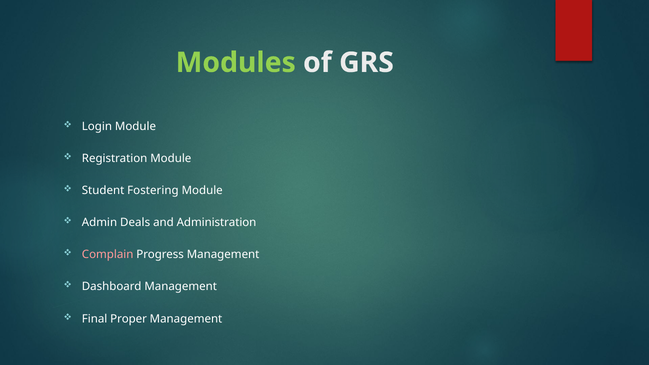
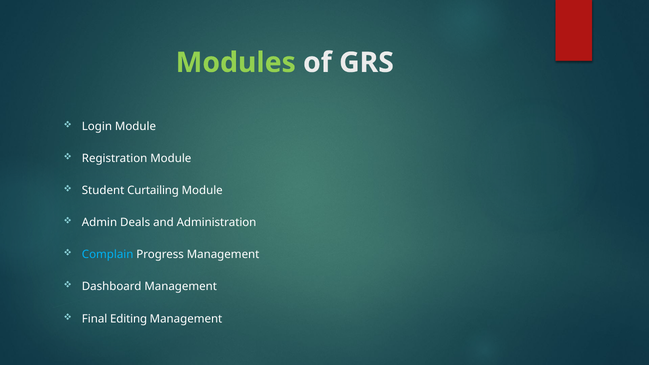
Fostering: Fostering -> Curtailing (153, 190)
Complain colour: pink -> light blue (108, 254)
Proper: Proper -> Editing (129, 319)
